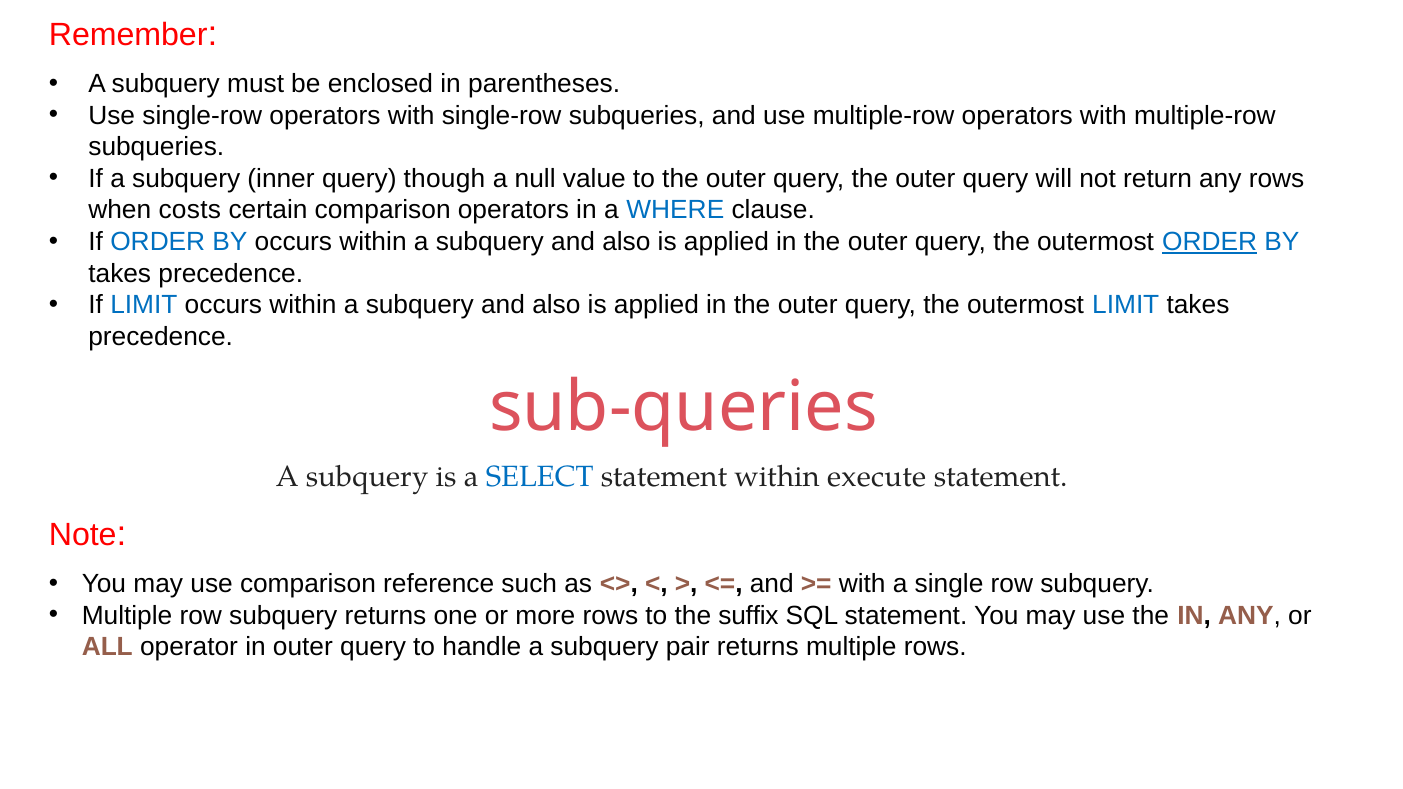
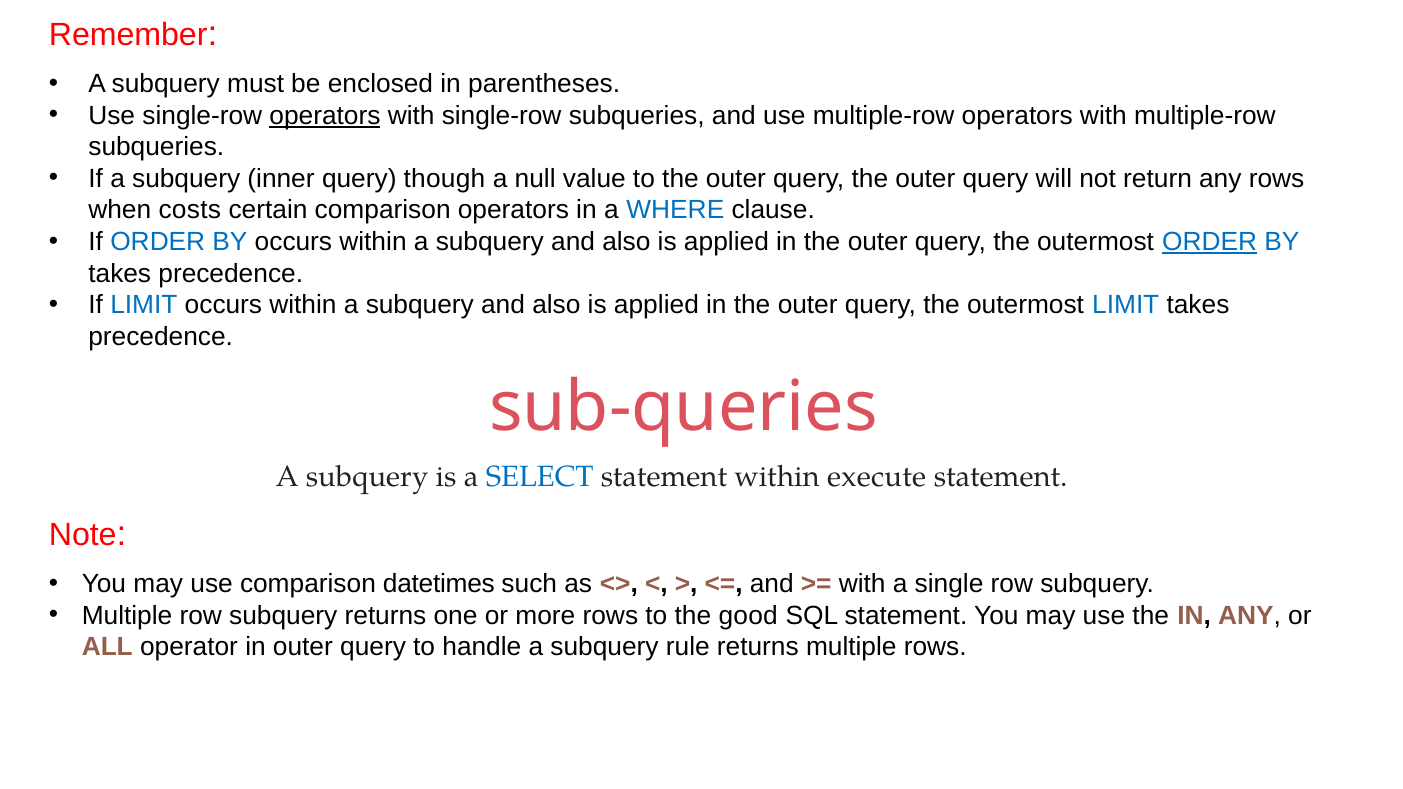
operators underline: none -> present (325, 116)
reference: reference -> datetimes (439, 584)
suffix: suffix -> good (748, 616)
pair: pair -> rule (688, 647)
